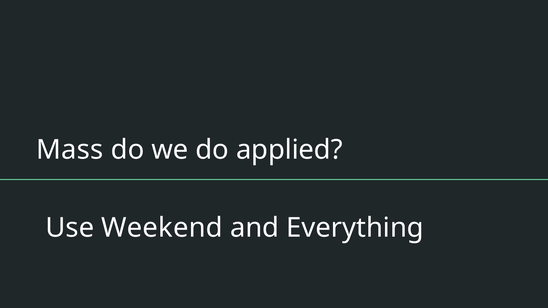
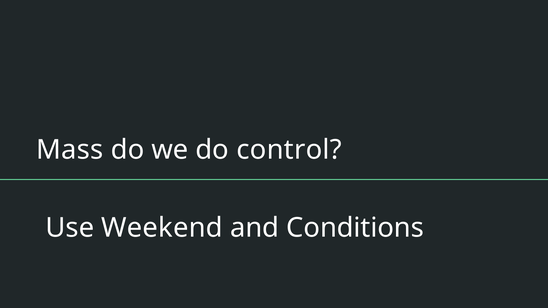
applied: applied -> control (289, 150)
Everything: Everything -> Conditions (355, 228)
